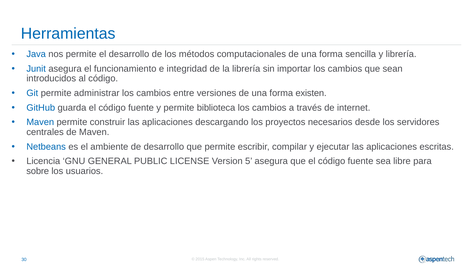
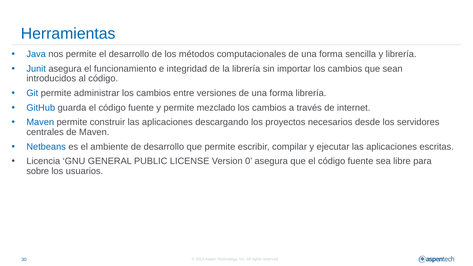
forma existen: existen -> librería (311, 93)
biblioteca: biblioteca -> mezclado (216, 108)
5: 5 -> 0 (249, 161)
